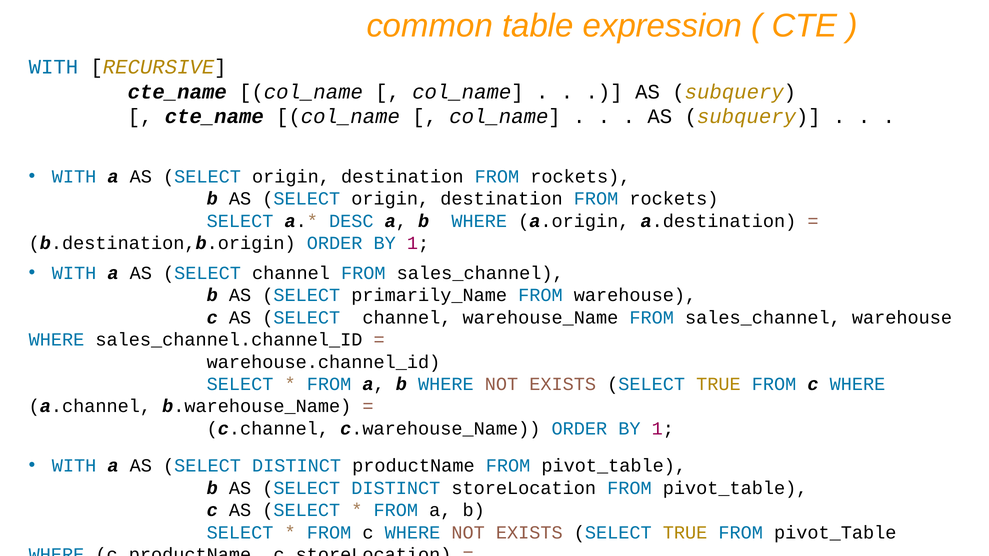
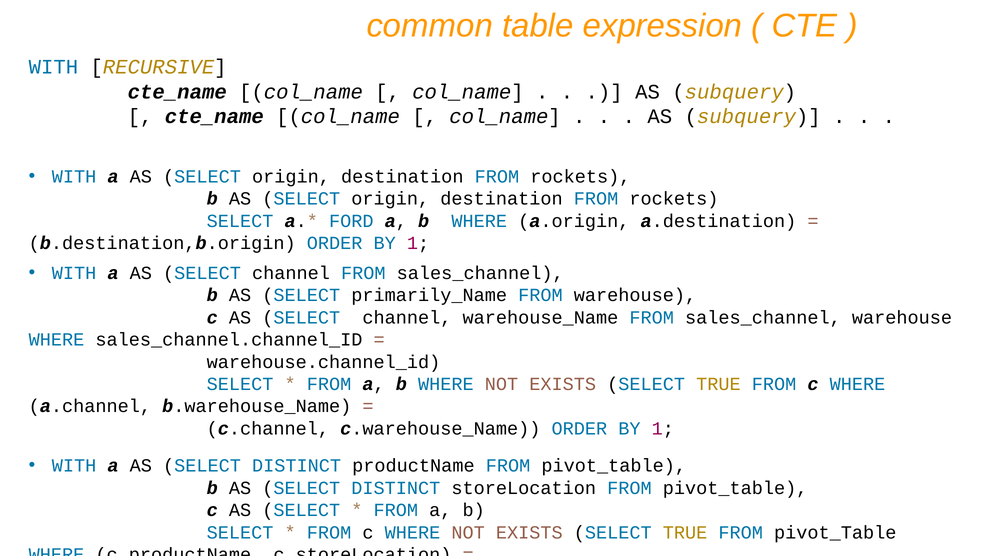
DESC: DESC -> FORD (351, 221)
